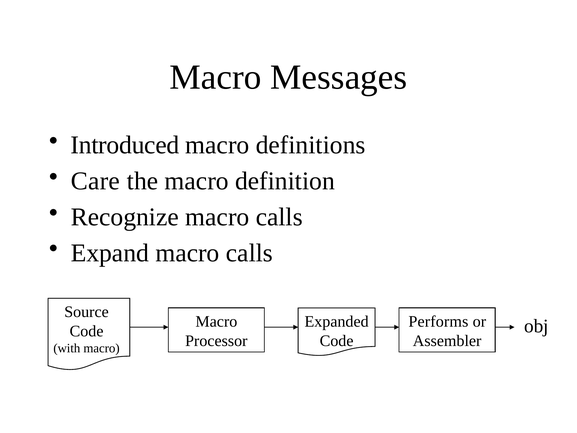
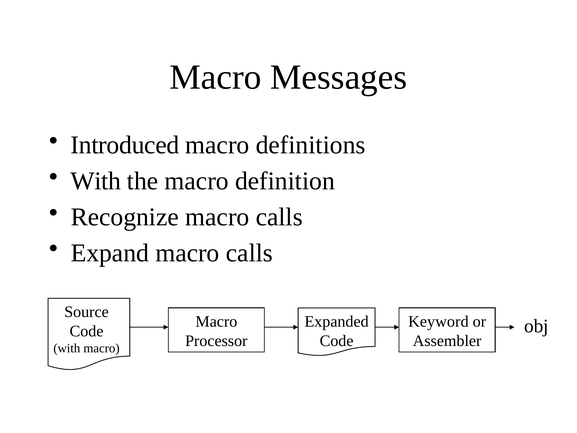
Care: Care -> With (96, 181)
Performs: Performs -> Keyword (438, 321)
